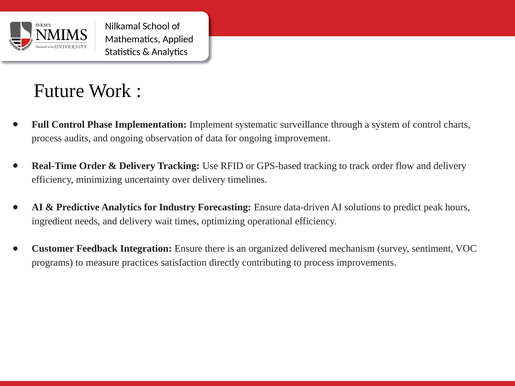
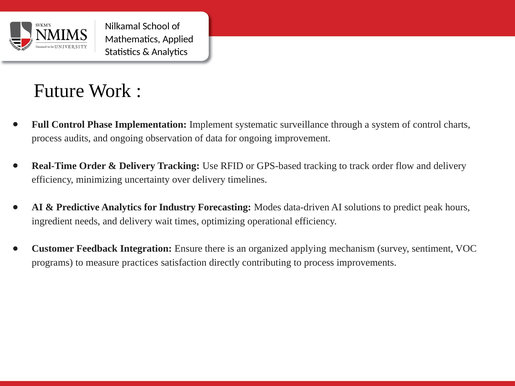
Forecasting Ensure: Ensure -> Modes (268, 207)
delivered: delivered -> applying (308, 249)
